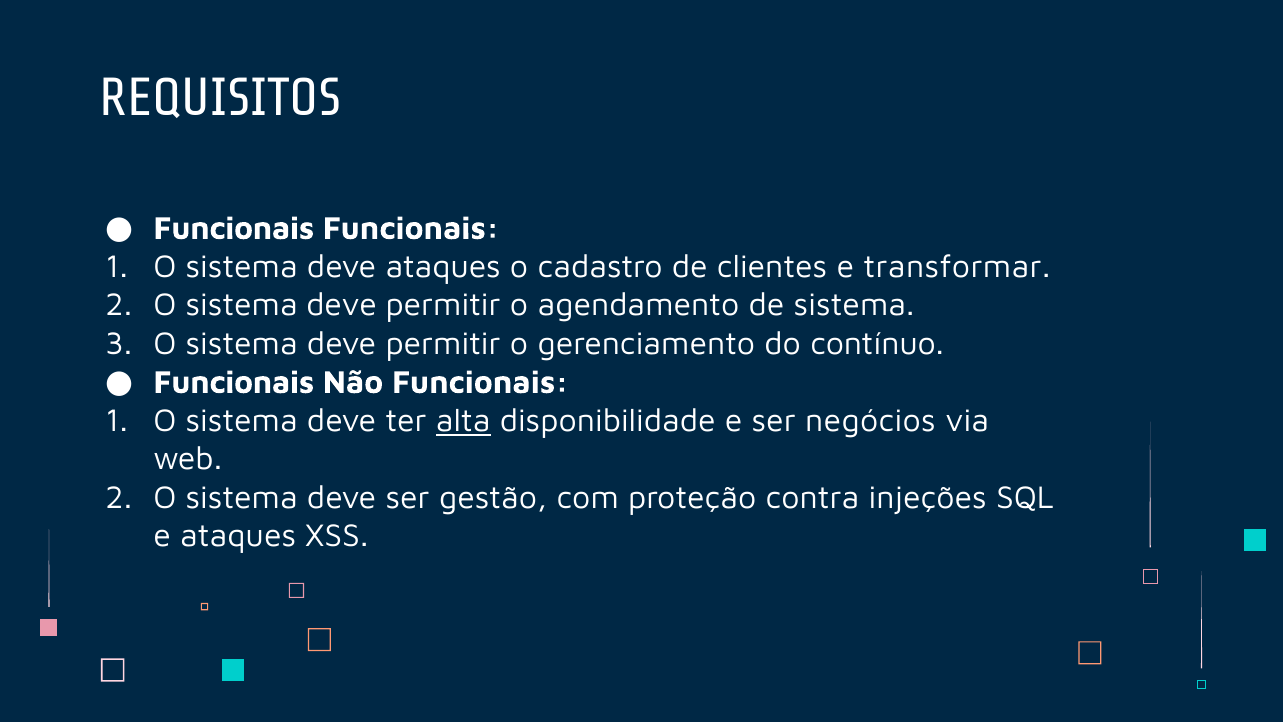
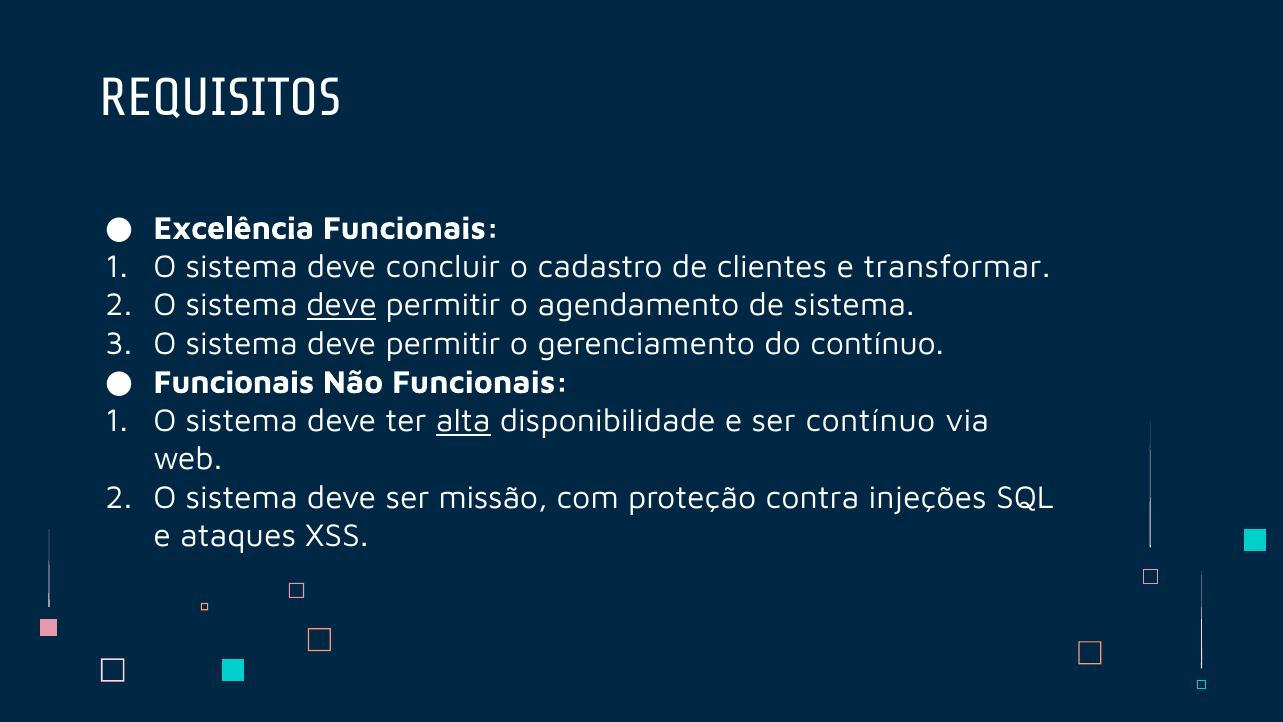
Funcionais: Funcionais -> Excelência (234, 228)
deve ataques: ataques -> concluir (443, 267)
deve underline: none -> present (342, 305)
ser negócios: negócios -> contínuo (870, 421)
gestão: gestão -> missão (493, 498)
